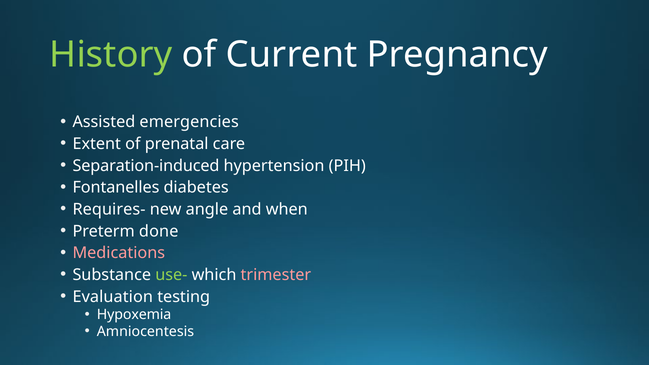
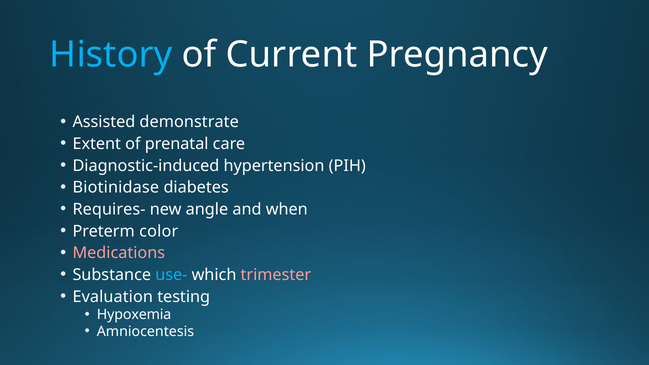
History colour: light green -> light blue (111, 54)
emergencies: emergencies -> demonstrate (189, 122)
Separation-induced: Separation-induced -> Diagnostic-induced (146, 166)
Fontanelles: Fontanelles -> Biotinidase (116, 188)
done: done -> color (159, 231)
use- colour: light green -> light blue (171, 275)
